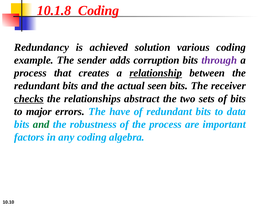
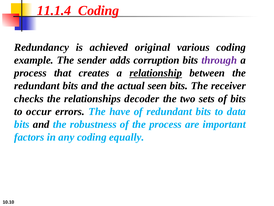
10.1.8: 10.1.8 -> 11.1.4 (54, 11)
solution: solution -> original (153, 47)
checks underline: present -> none (29, 98)
abstract: abstract -> decoder (142, 98)
major: major -> occur (39, 111)
and colour: green -> black (41, 124)
algebra: algebra -> equally (127, 137)
